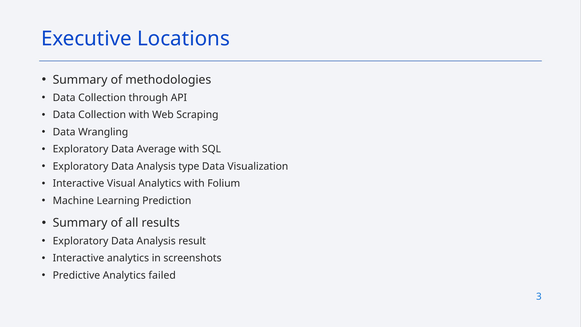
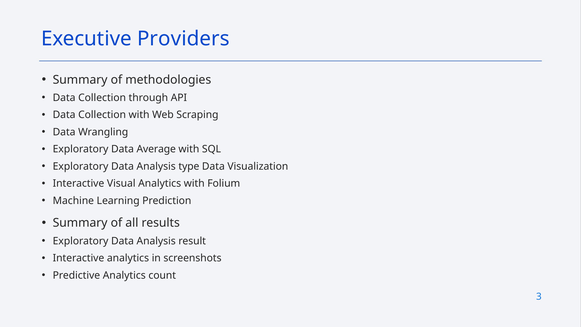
Locations: Locations -> Providers (183, 39)
failed: failed -> count (162, 275)
